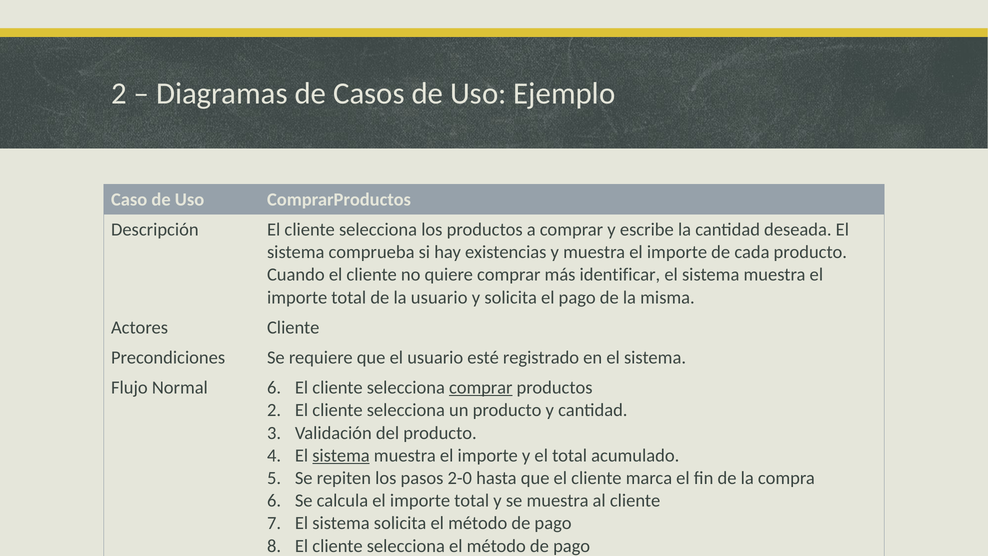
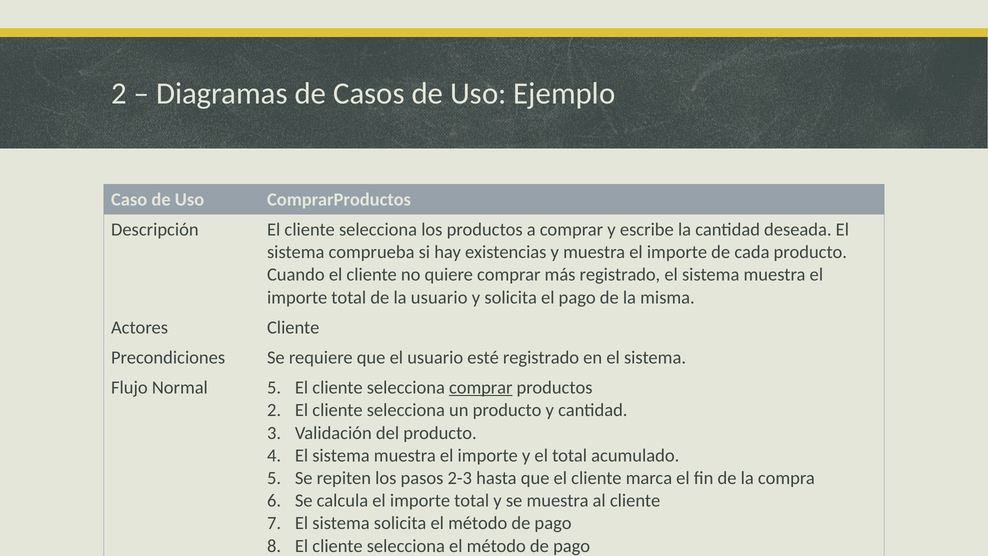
más identificar: identificar -> registrado (620, 275)
Normal 6: 6 -> 5 (274, 387)
sistema underline: present -> none (341, 455)
2-0: 2-0 -> 2-3 (460, 478)
